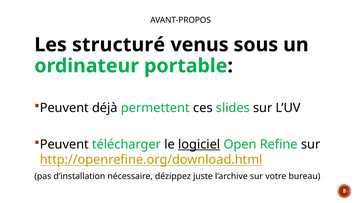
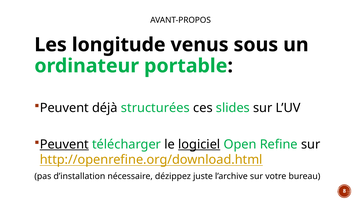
structuré: structuré -> longitude (119, 45)
permettent: permettent -> structurées (155, 108)
Peuvent underline: none -> present (64, 144)
